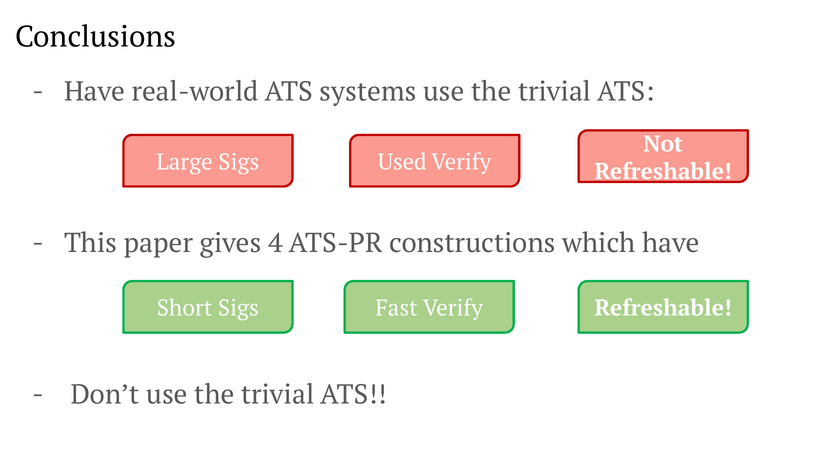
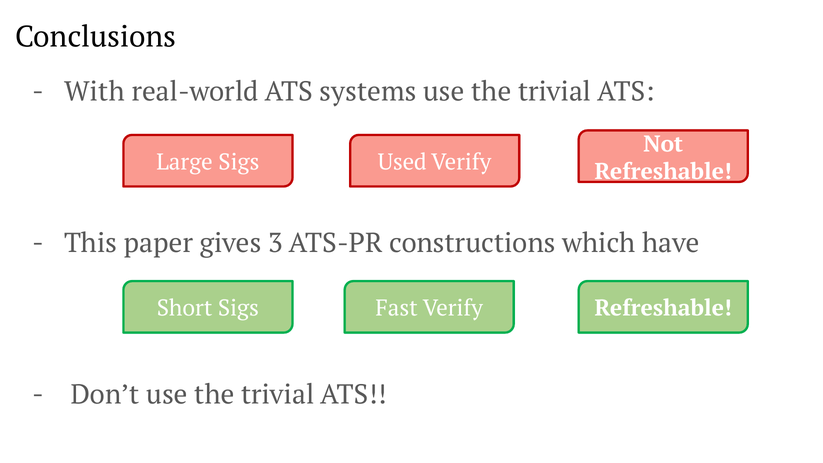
Have: Have -> With (94, 92)
4: 4 -> 3 (275, 243)
